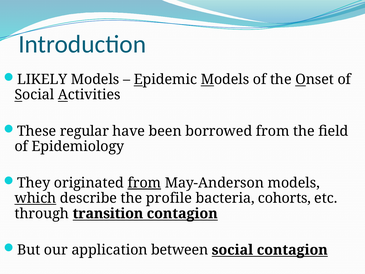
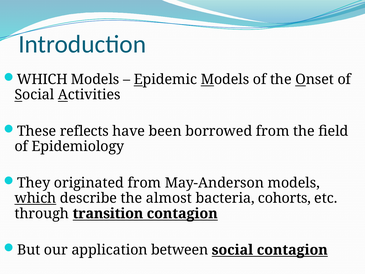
LIKELY: LIKELY -> WHICH (42, 79)
regular: regular -> reflects (84, 131)
from underline: present -> none (144, 183)
profile: profile -> almost (169, 198)
